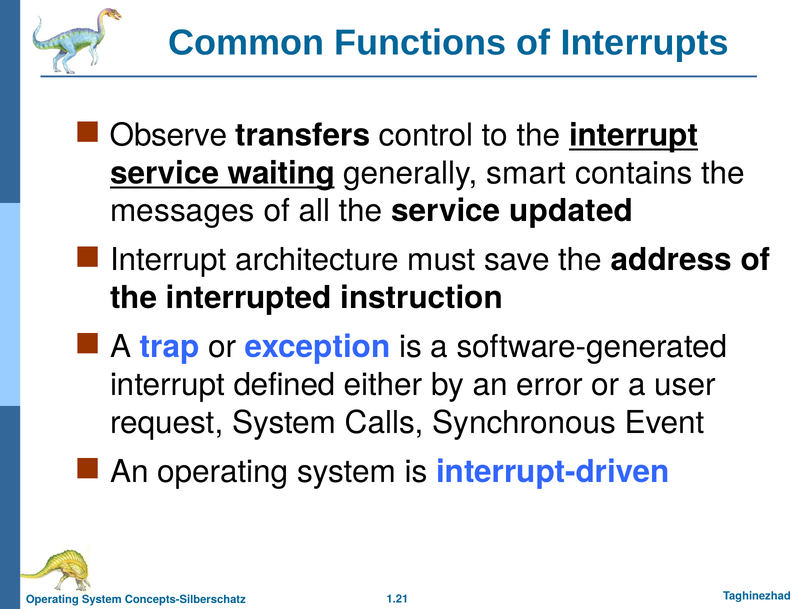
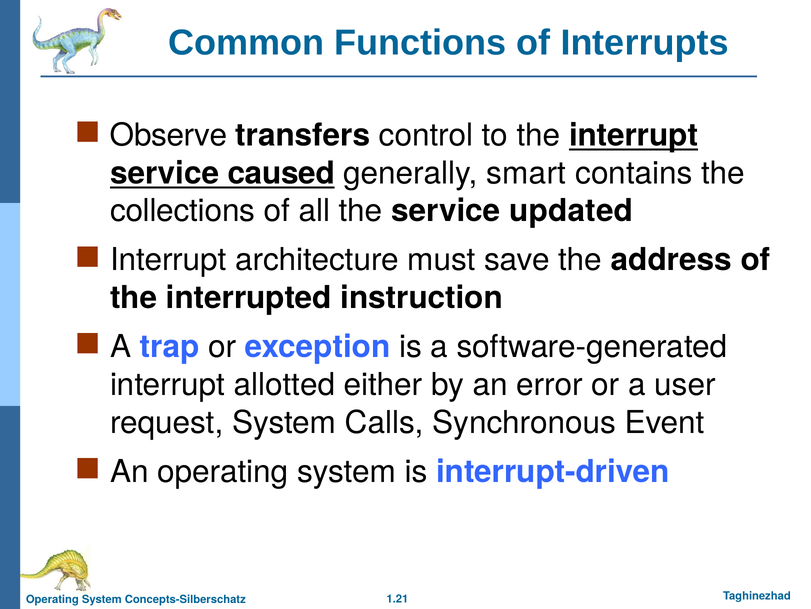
waiting: waiting -> caused (281, 173)
messages: messages -> collections (183, 211)
defined: defined -> allotted (284, 384)
